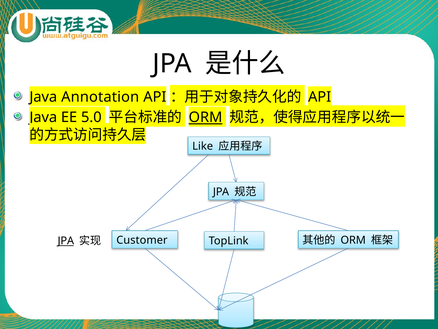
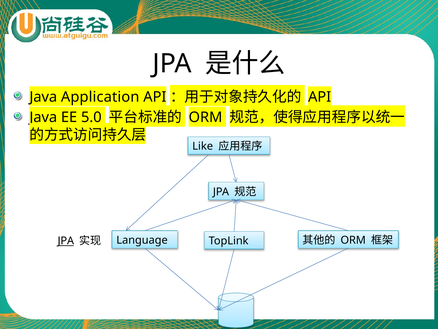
Annotation: Annotation -> Application (100, 97)
ORM underline: present -> none (205, 117)
Customer: Customer -> Language (142, 240)
